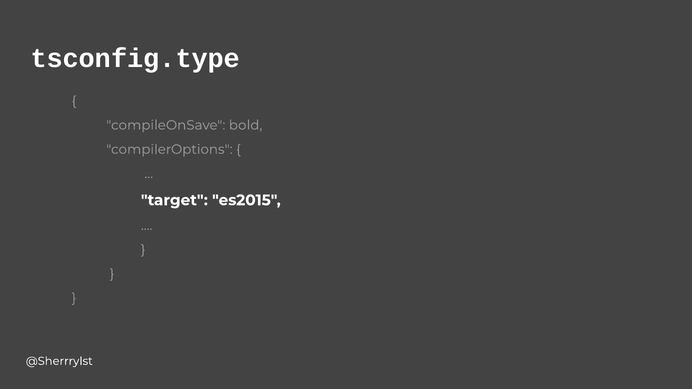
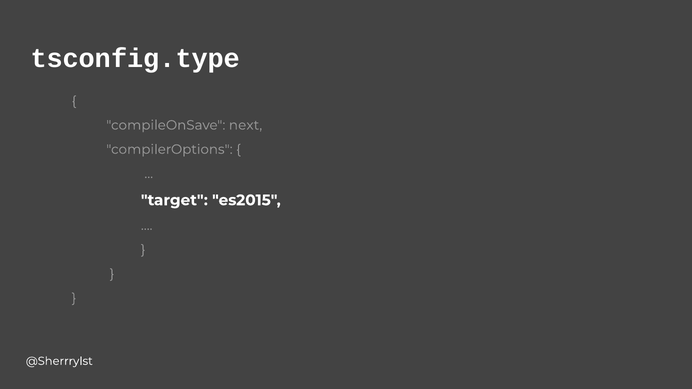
bold: bold -> next (246, 125)
